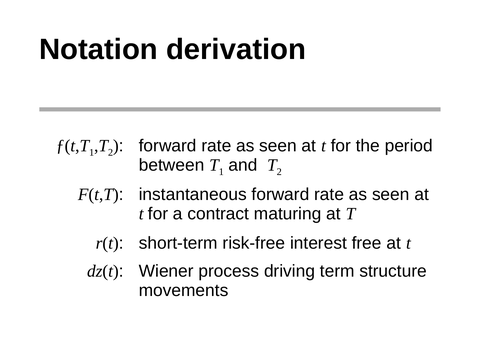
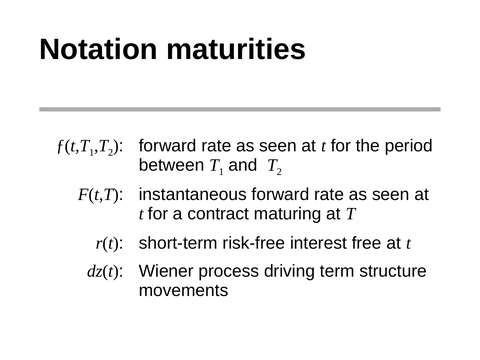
derivation: derivation -> maturities (236, 49)
